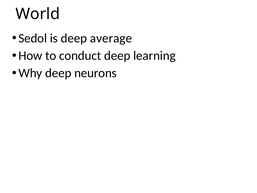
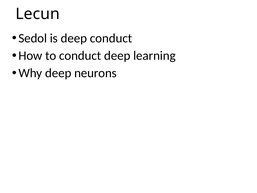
World: World -> Lecun (38, 14)
deep average: average -> conduct (111, 38)
